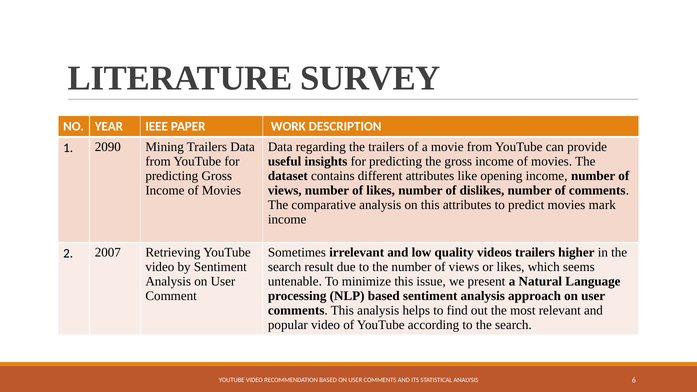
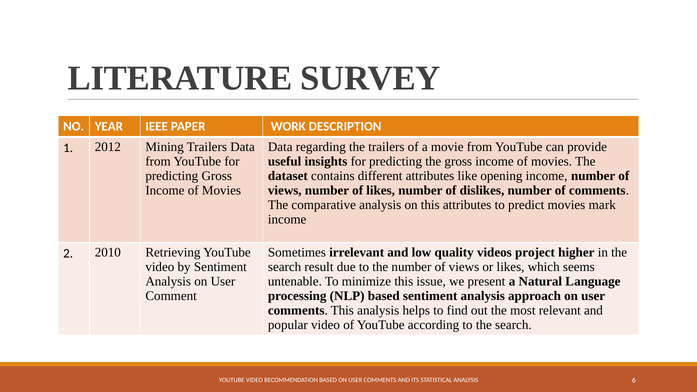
2090: 2090 -> 2012 (108, 147)
videos trailers: trailers -> project (535, 253)
2007: 2007 -> 2010 (108, 253)
